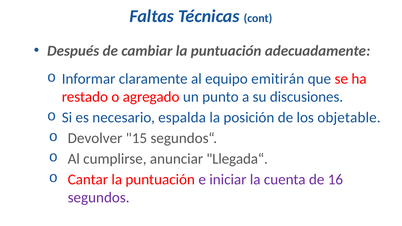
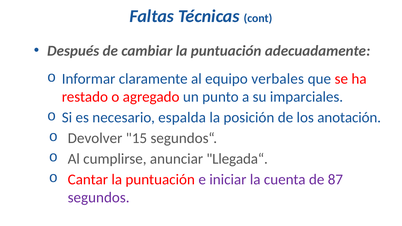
emitirán: emitirán -> verbales (278, 79)
discusiones: discusiones -> imparciales (306, 97)
objetable: objetable -> anotación (349, 118)
16: 16 -> 87 (335, 179)
